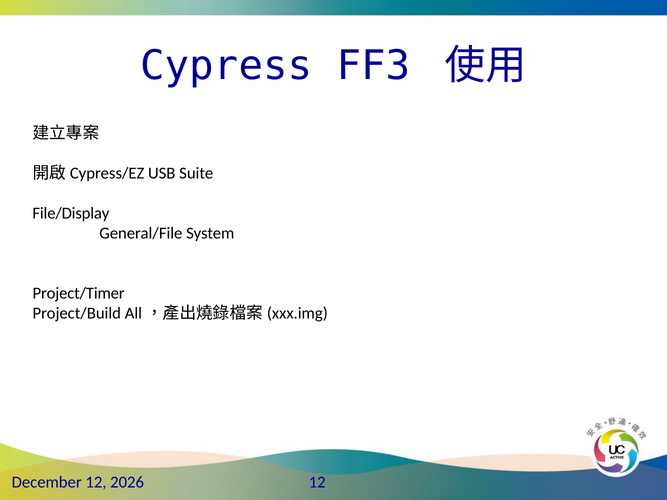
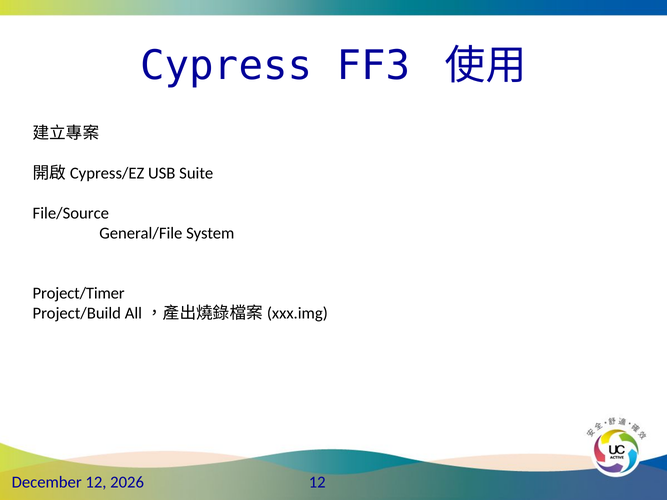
File/Display: File/Display -> File/Source (71, 213)
